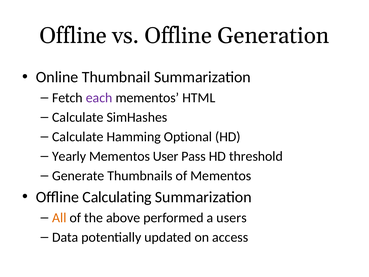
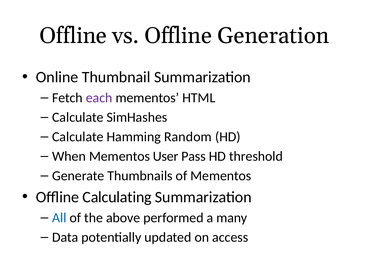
Optional: Optional -> Random (188, 137)
Yearly: Yearly -> When (69, 156)
All colour: orange -> blue (59, 217)
users: users -> many (232, 217)
